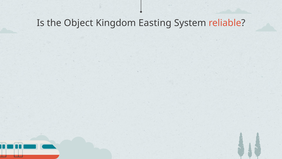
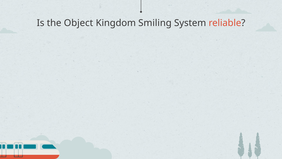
Easting: Easting -> Smiling (155, 23)
